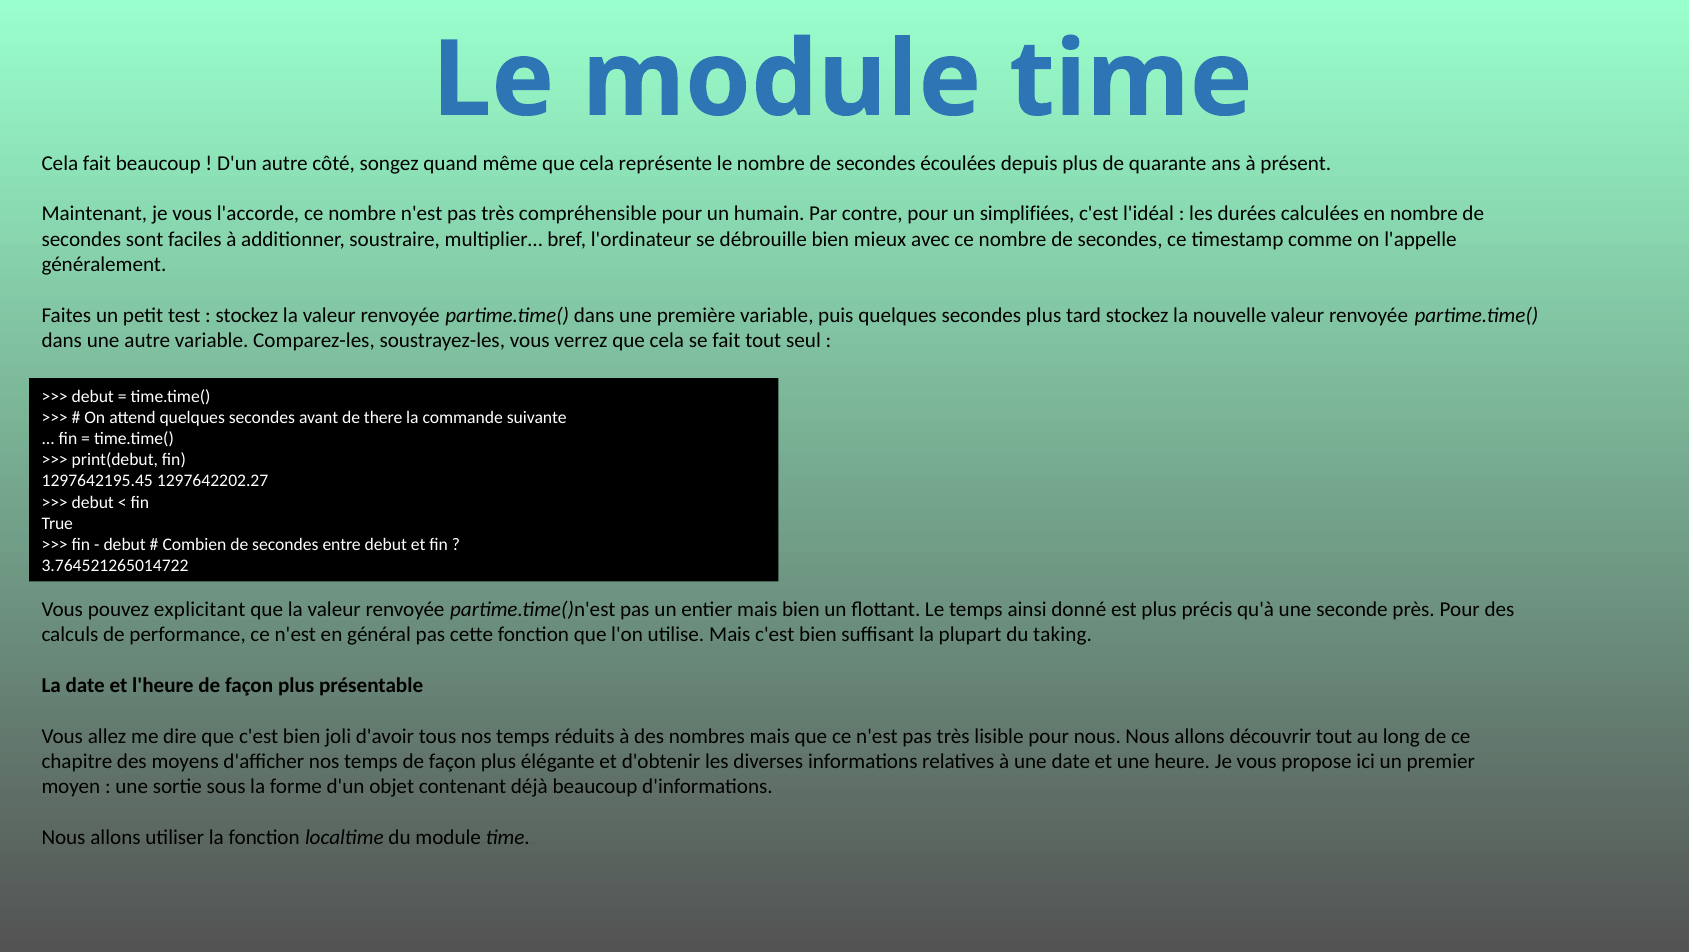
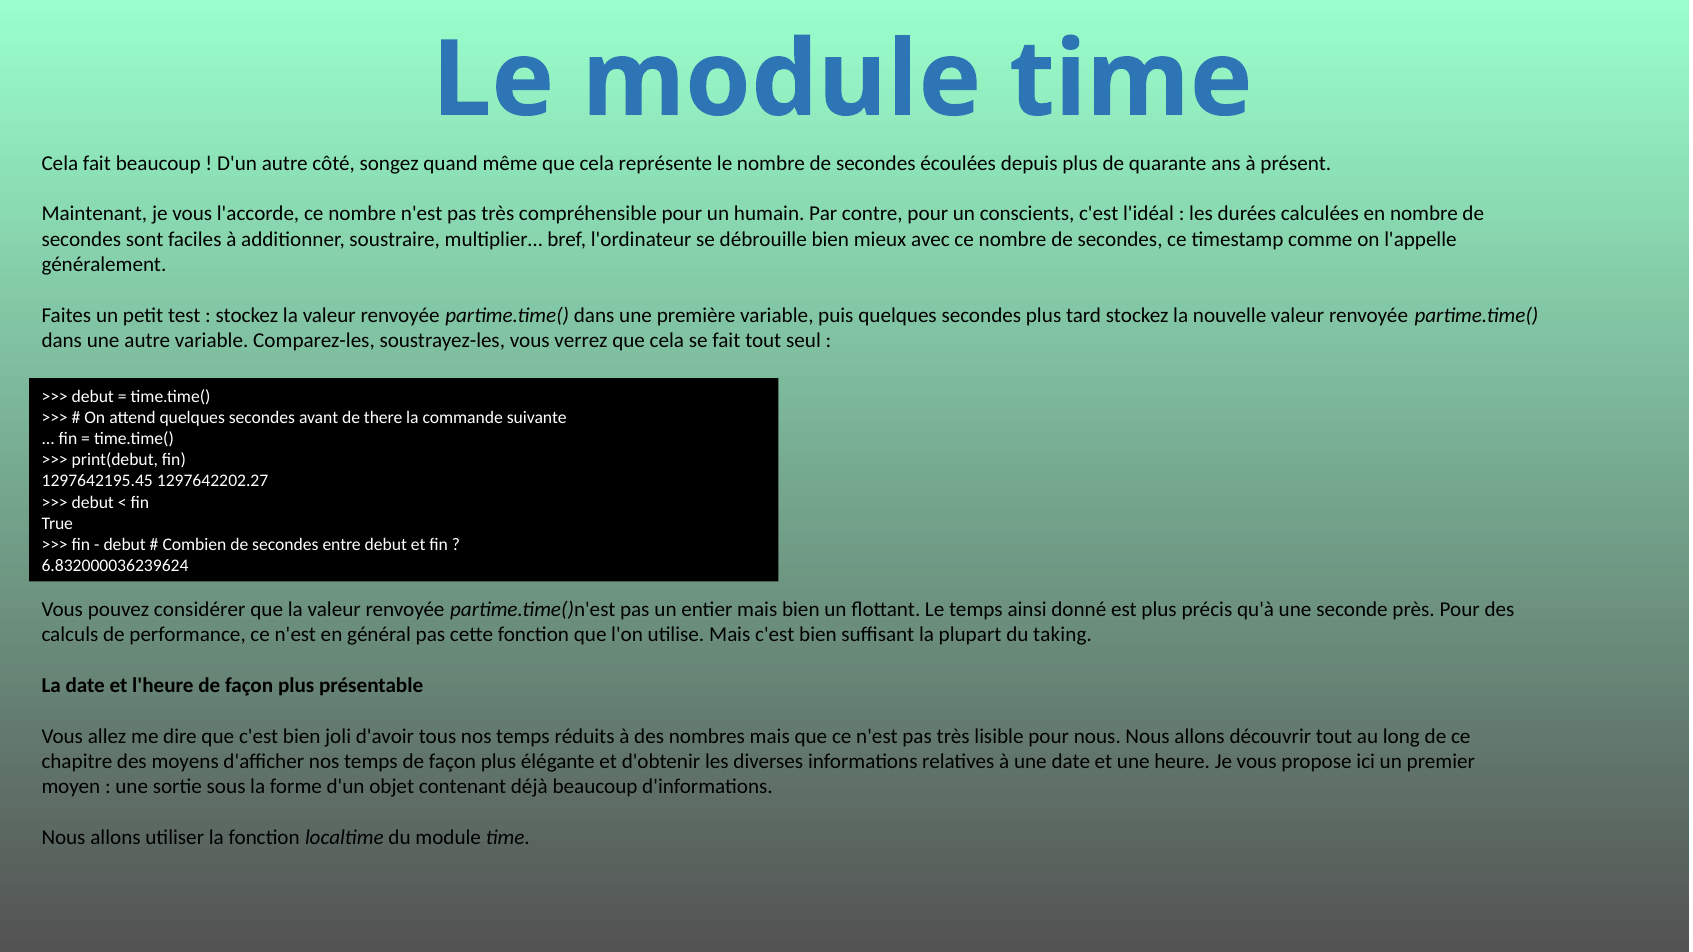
simplifiées: simplifiées -> conscients (1027, 214)
3.764521265014722: 3.764521265014722 -> 6.832000036239624 (115, 566)
explicitant: explicitant -> considérer (200, 609)
